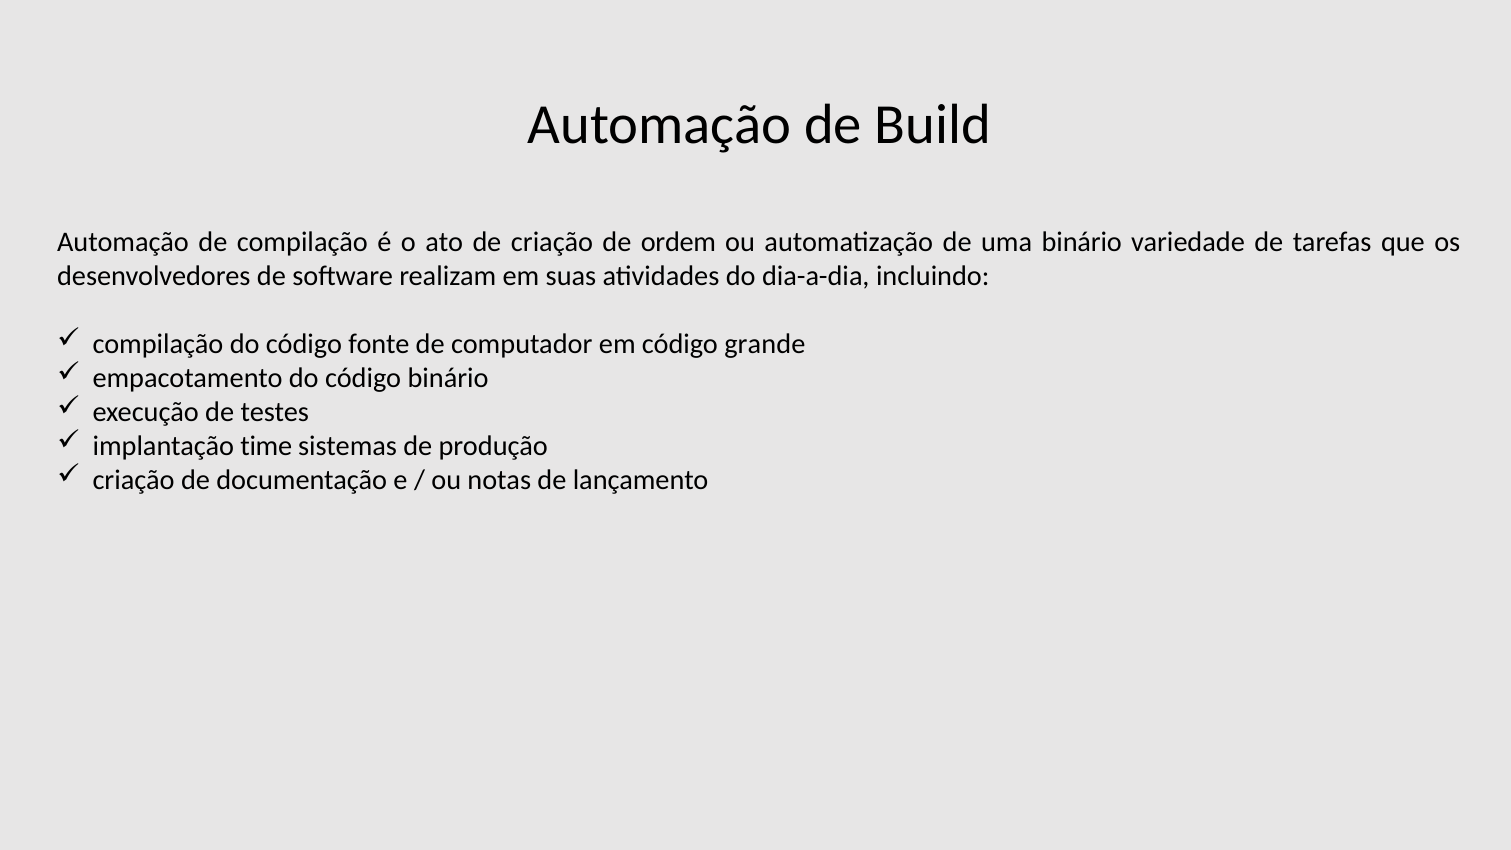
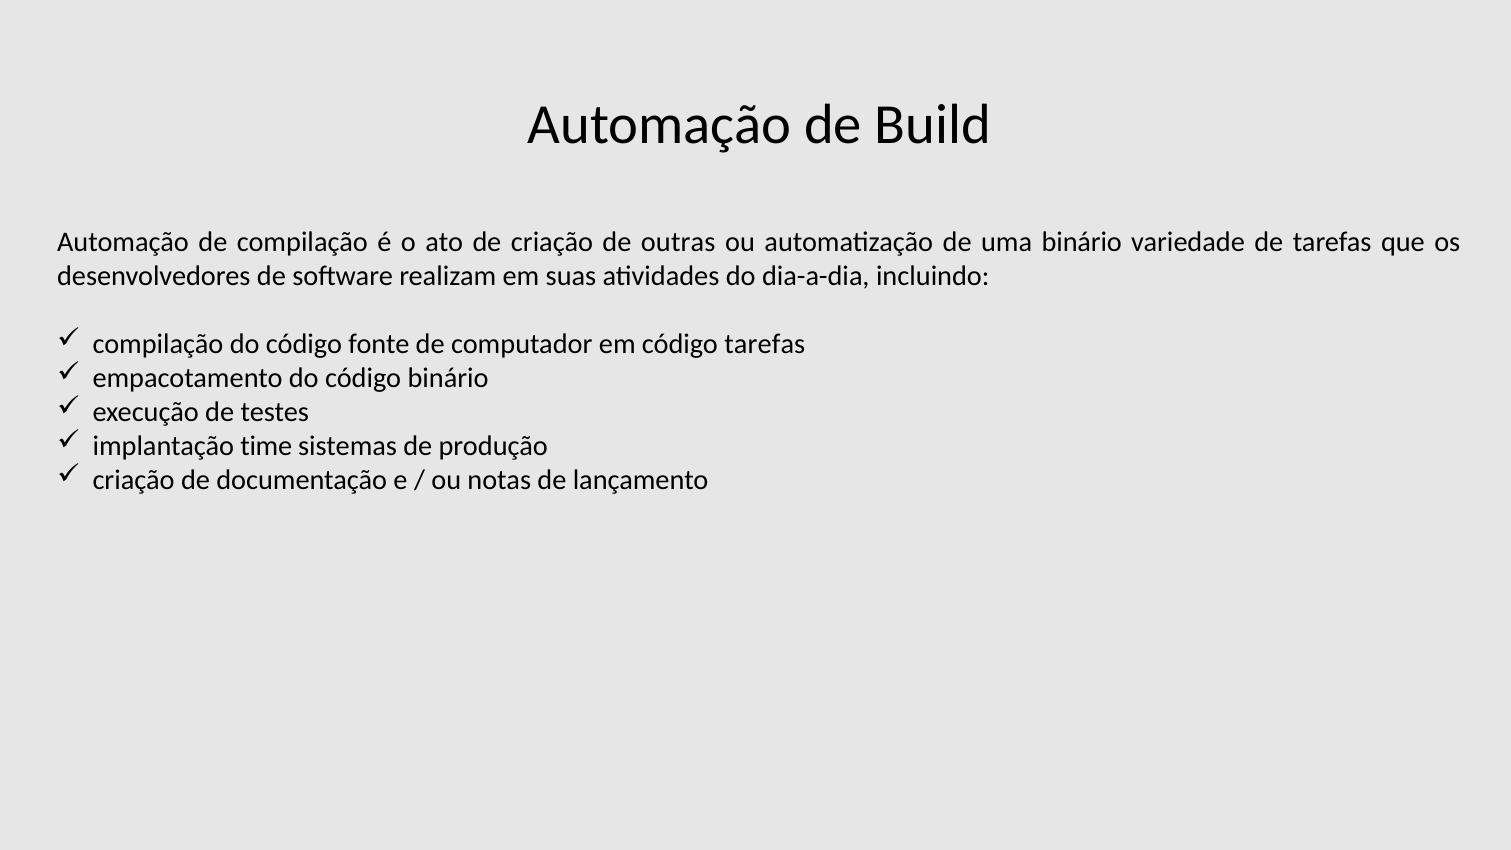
ordem: ordem -> outras (678, 242)
código grande: grande -> tarefas (765, 344)
